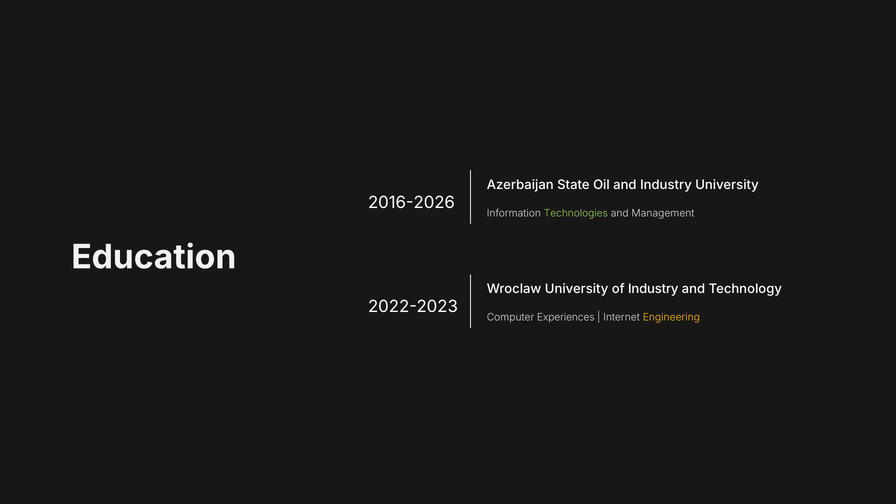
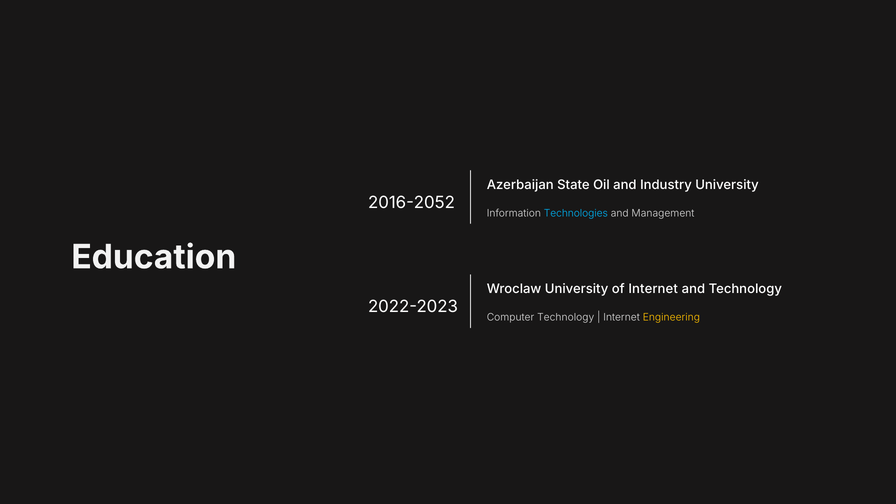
2016-2026: 2016-2026 -> 2016-2052 (411, 203)
Technologies colour: light green -> light blue (576, 213)
of Industry: Industry -> Internet (653, 289)
Computer Experiences: Experiences -> Technology (566, 317)
